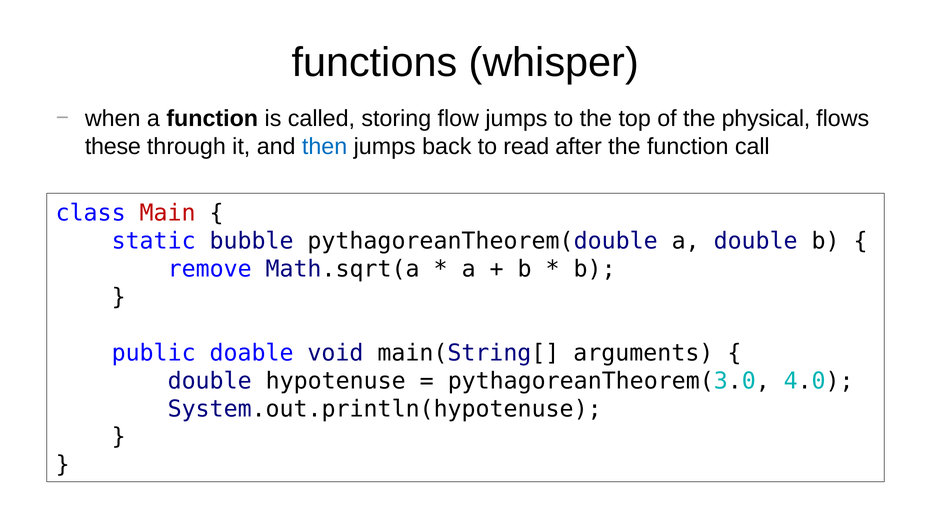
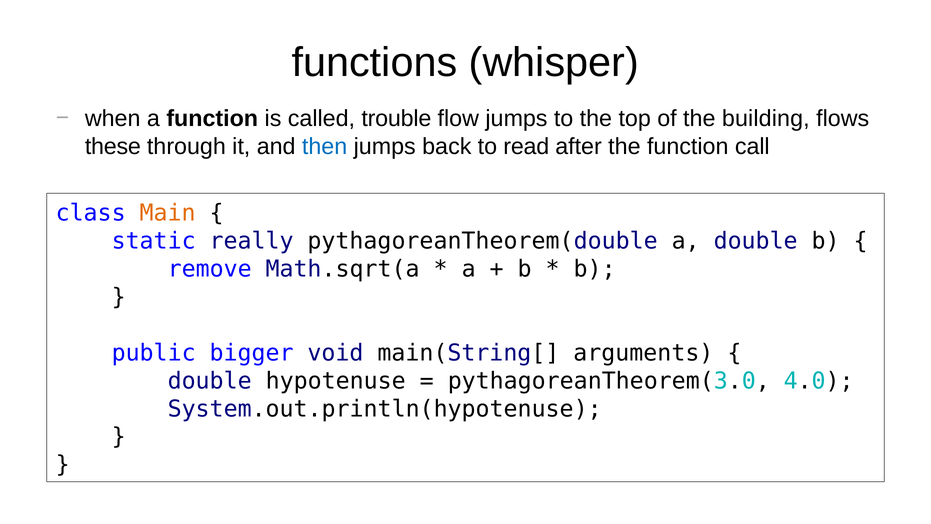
storing: storing -> trouble (396, 118)
physical: physical -> building (766, 118)
Main colour: red -> orange (168, 213)
bubble: bubble -> really (252, 241)
doable: doable -> bigger (252, 353)
